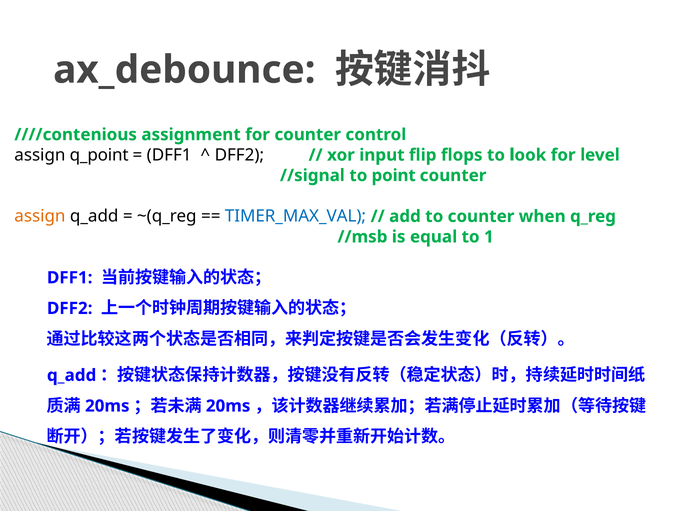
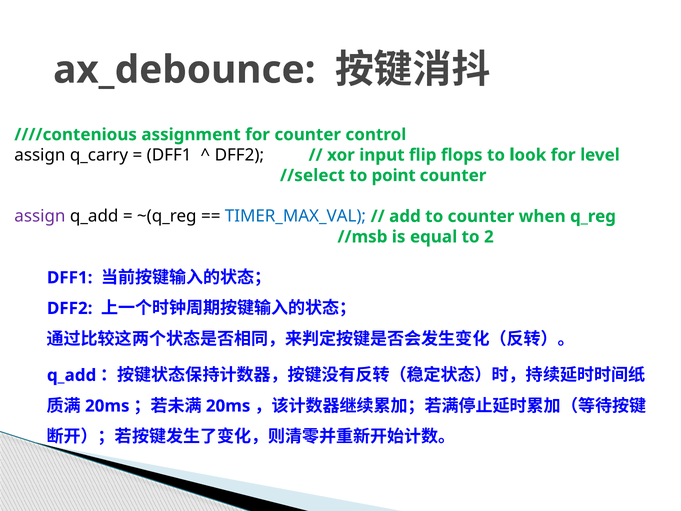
q_point: q_point -> q_carry (99, 155)
//signal: //signal -> //select (312, 175)
assign colour: orange -> purple (40, 216)
1: 1 -> 2 (489, 237)
